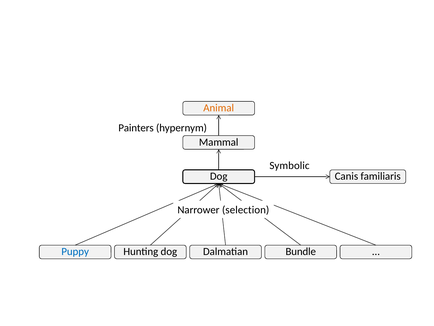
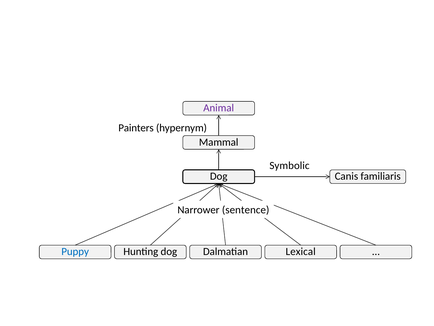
Animal colour: orange -> purple (219, 108)
selection: selection -> sentence (246, 210)
Bundle: Bundle -> Lexical (301, 251)
